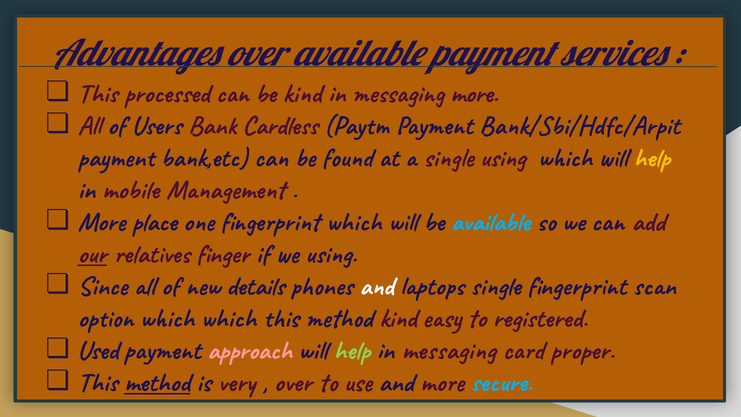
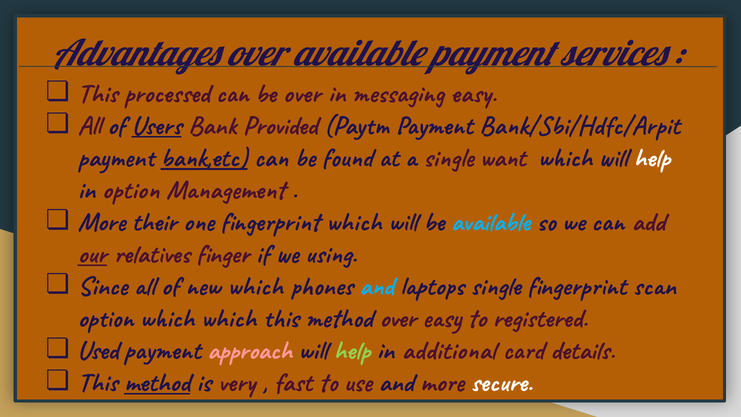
be kind: kind -> over (302, 93)
messaging more: more -> easy (474, 93)
Users underline: none -> present (157, 125)
Cardless: Cardless -> Provided (280, 125)
bank,etc underline: none -> present (204, 157)
single using: using -> want (503, 157)
help colour: yellow -> white (652, 157)
in mobile: mobile -> option (131, 190)
place: place -> their (154, 222)
new details: details -> which (255, 286)
and colour: white -> light blue (376, 286)
method kind: kind -> over (398, 318)
messaging: messaging -> additional (449, 350)
proper: proper -> details (582, 350)
over: over -> fast (293, 382)
secure colour: light blue -> white (501, 382)
